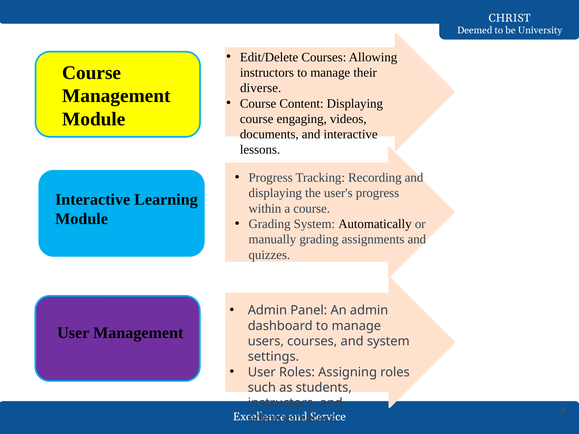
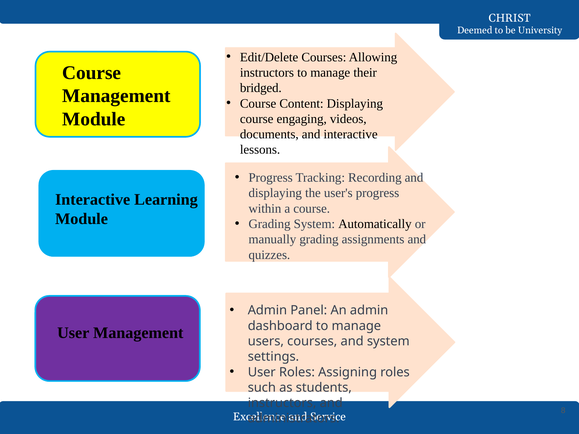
diverse: diverse -> bridged (261, 88)
